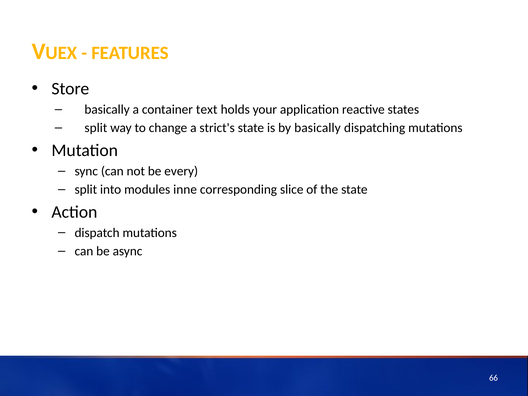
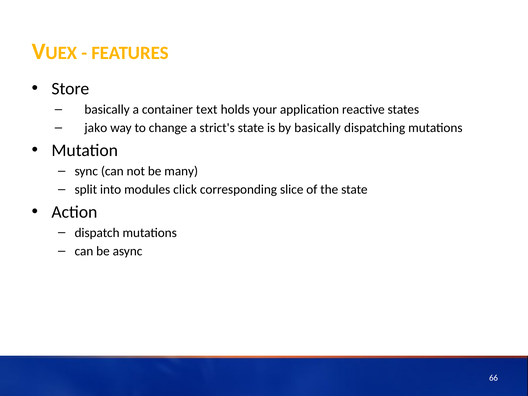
split: split -> jako (96, 128)
every: every -> many (181, 171)
inne: inne -> click (185, 190)
